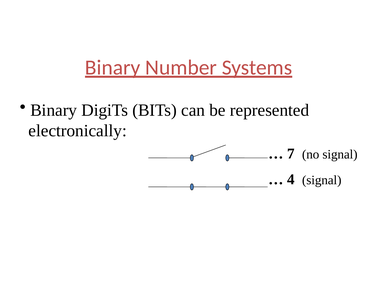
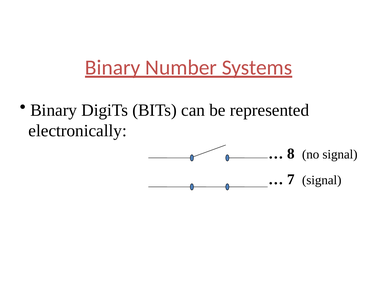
7: 7 -> 8 (291, 154)
4: 4 -> 7 (291, 179)
